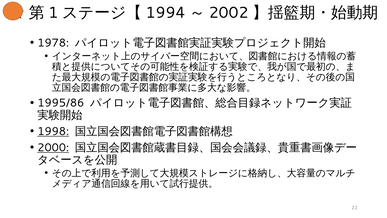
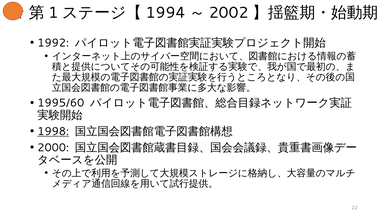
1978: 1978 -> 1992 (53, 43)
1995/86: 1995/86 -> 1995/60 (61, 103)
2000 underline: present -> none (53, 147)
